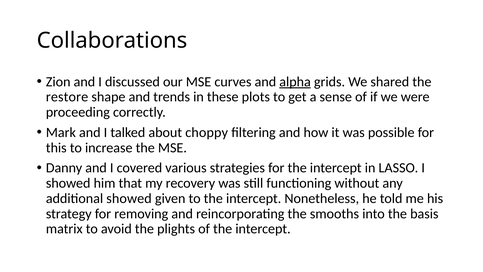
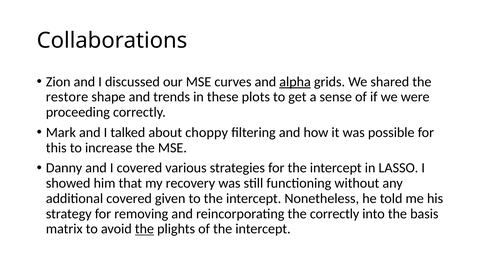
additional showed: showed -> covered (129, 198)
the smooths: smooths -> correctly (335, 213)
the underline: none -> present (144, 229)
